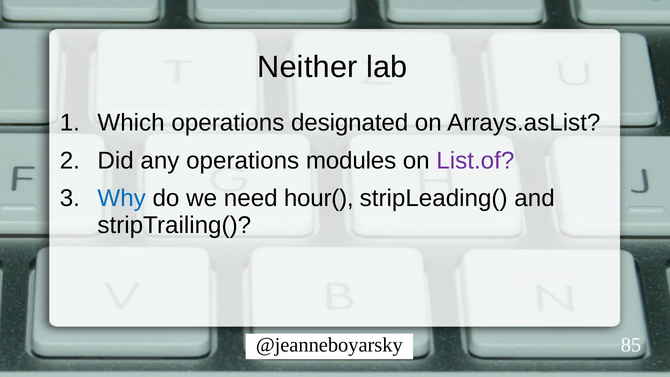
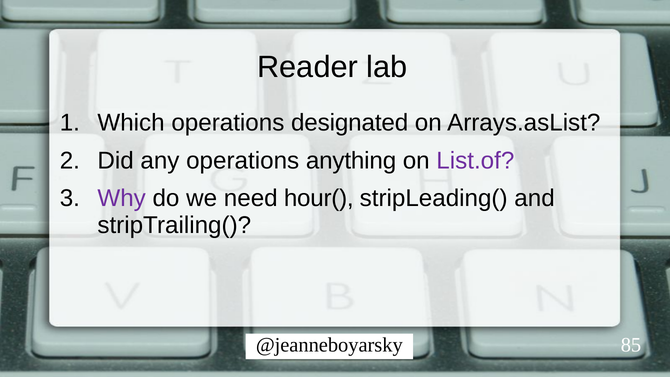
Neither: Neither -> Reader (308, 67)
modules: modules -> anything (351, 161)
Why colour: blue -> purple (122, 198)
